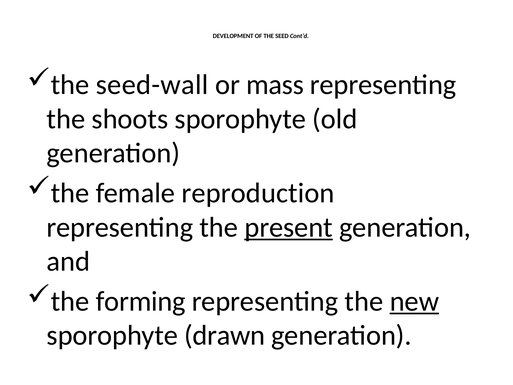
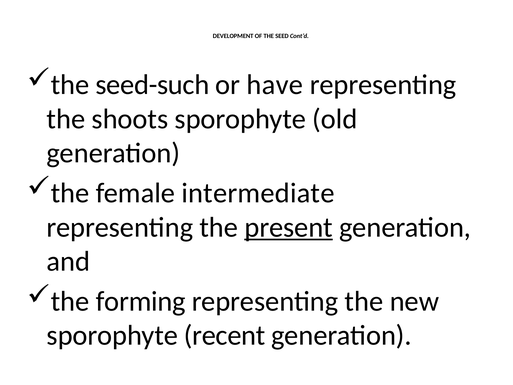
seed-wall: seed-wall -> seed-such (152, 85)
mass: mass -> have (275, 85)
reproduction: reproduction -> intermediate (258, 193)
new underline: present -> none (414, 301)
drawn: drawn -> recent (225, 335)
